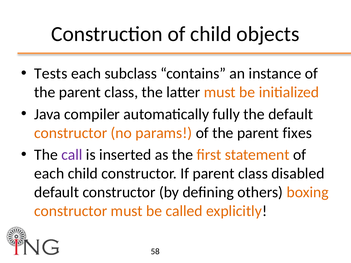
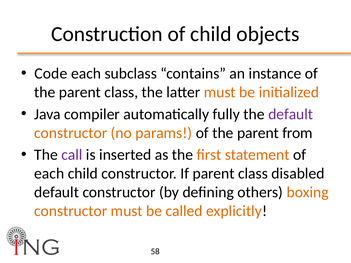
Tests: Tests -> Code (51, 74)
default colour: black -> purple (291, 114)
fixes: fixes -> from (297, 133)
